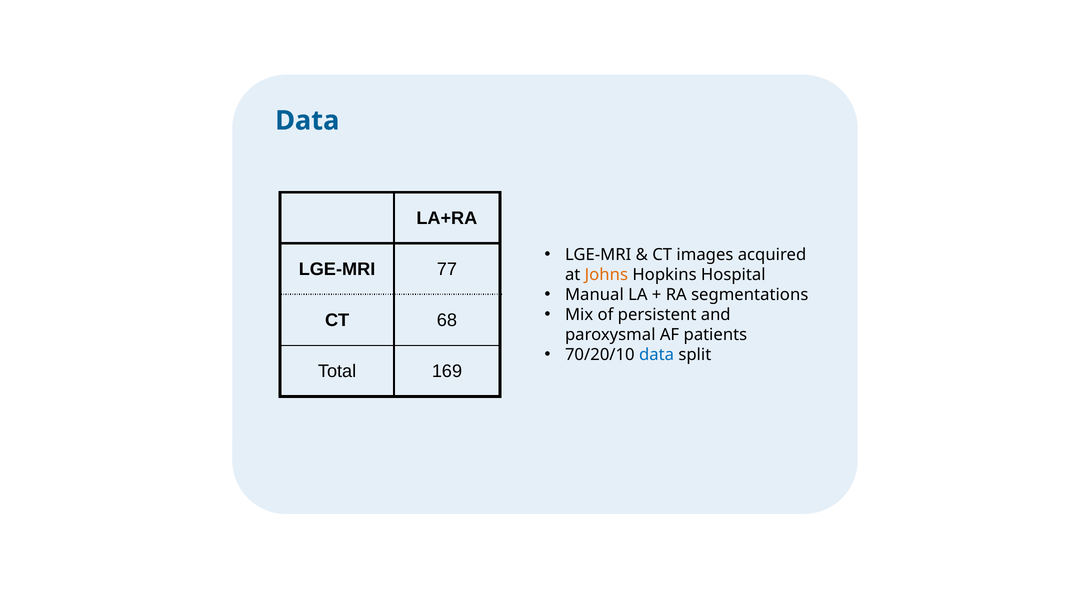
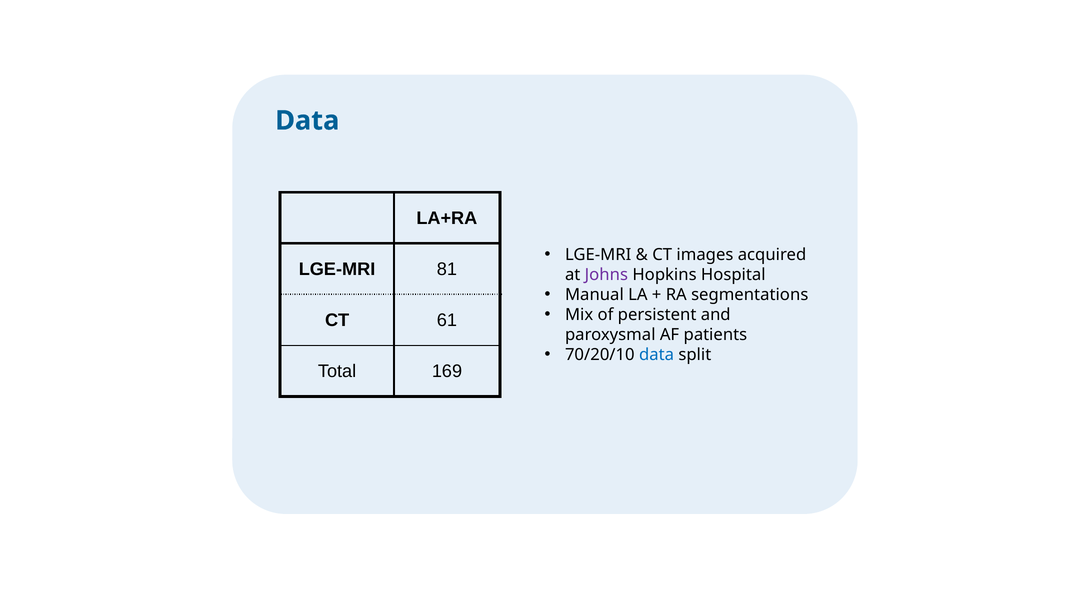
77: 77 -> 81 (447, 269)
Johns colour: orange -> purple (606, 275)
68: 68 -> 61 (447, 320)
